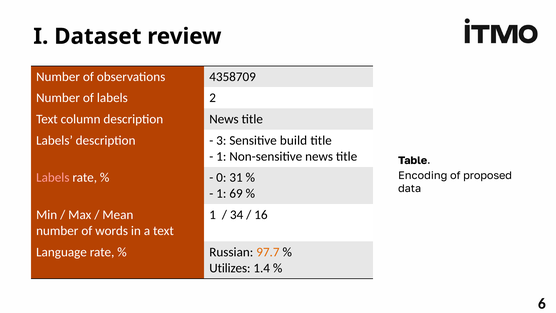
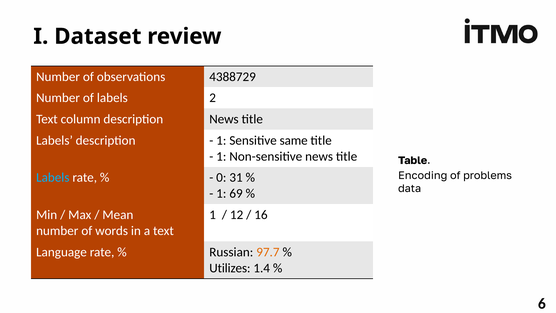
4358709: 4358709 -> 4388729 (233, 77)
3: 3 -> 1 (221, 140)
build: build -> same (294, 140)
proposed: proposed -> problems (488, 175)
Labels colour: pink -> light blue (53, 177)
34: 34 -> 12 (237, 215)
